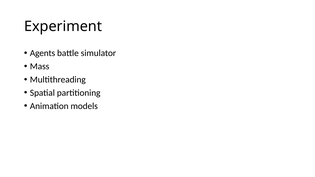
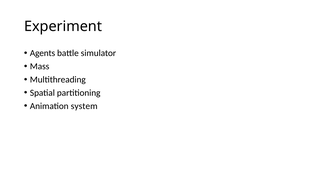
models: models -> system (84, 106)
